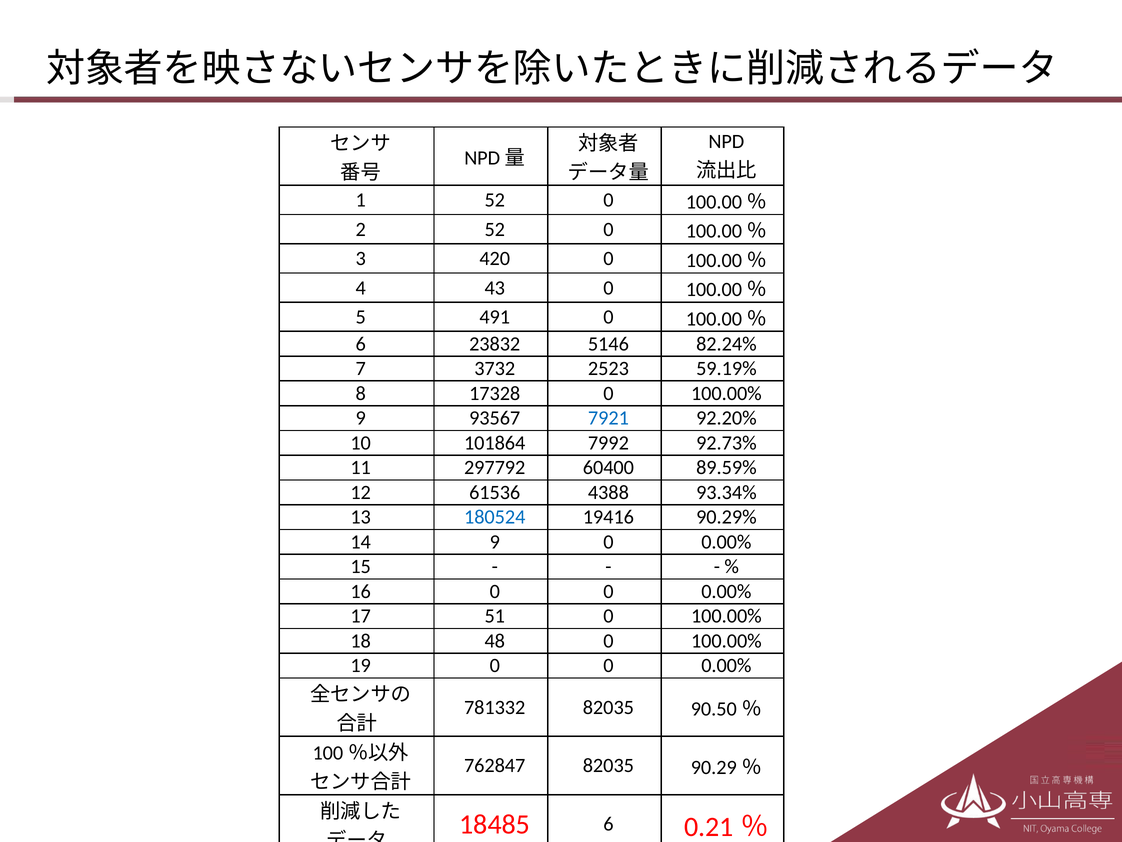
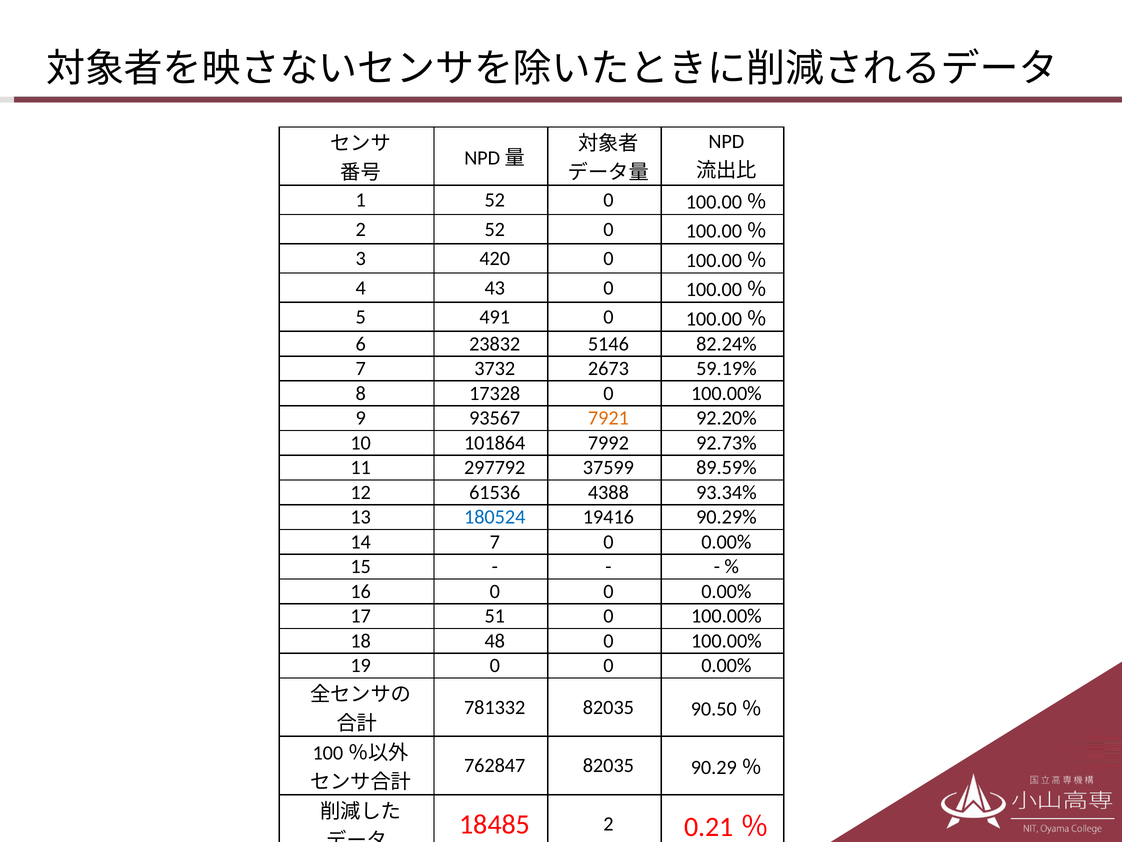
2523: 2523 -> 2673 (608, 369)
7921 colour: blue -> orange (608, 418)
60400: 60400 -> 37599 (608, 467)
14 9: 9 -> 7 (495, 542)
18485 6: 6 -> 2 (608, 824)
